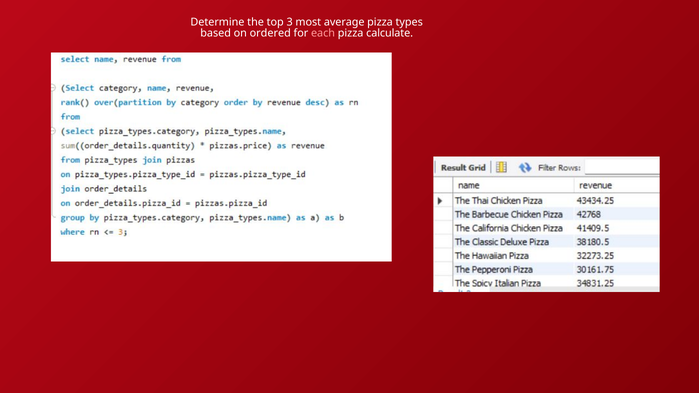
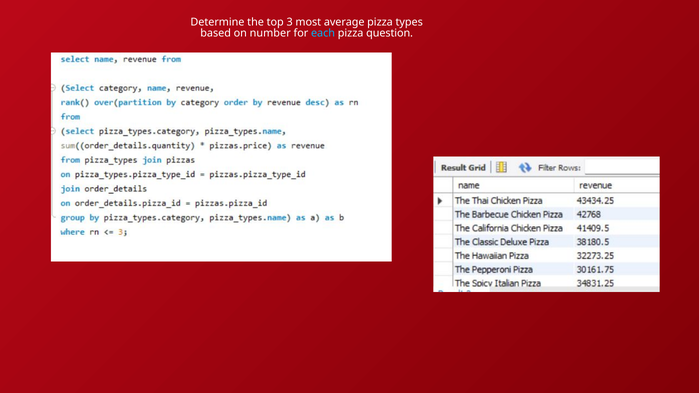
ordered: ordered -> number (270, 33)
each colour: pink -> light blue (323, 33)
calculate: calculate -> question (390, 33)
